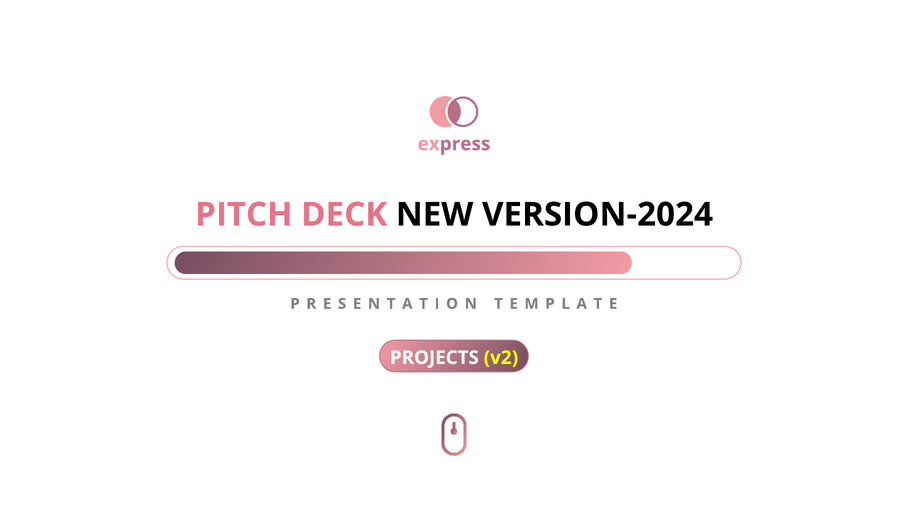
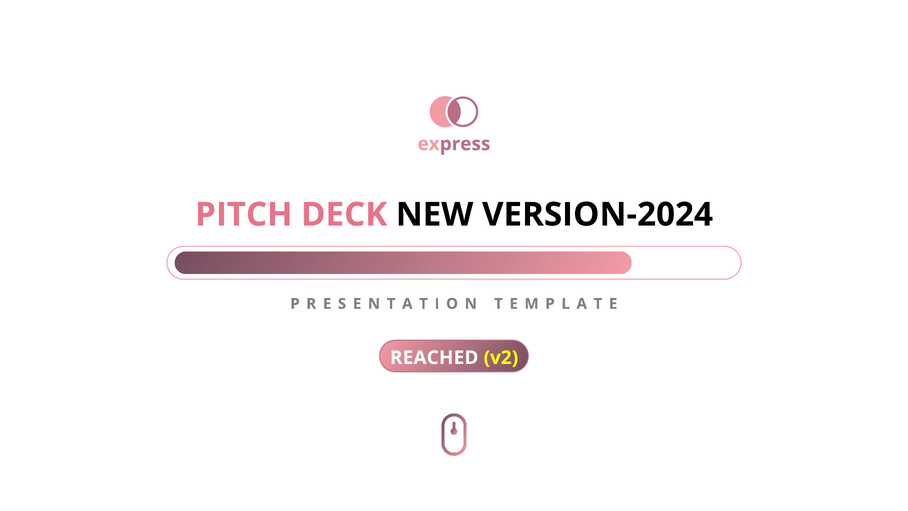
PROJECTS: PROJECTS -> REACHED (434, 358)
